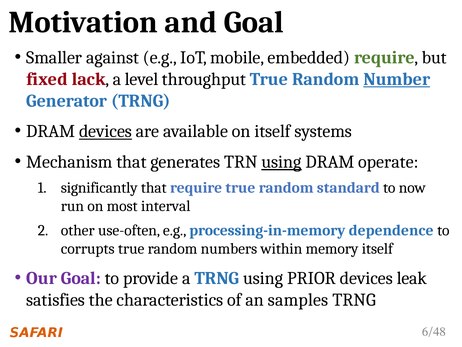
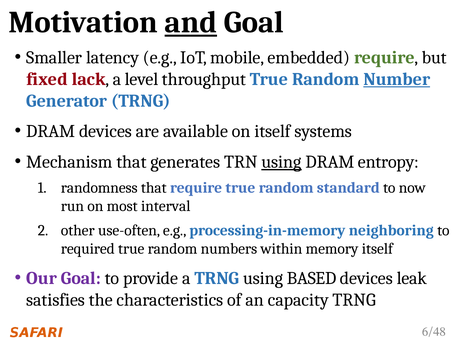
and underline: none -> present (191, 22)
against: against -> latency (113, 57)
devices underline: present -> none (106, 131)
operate: operate -> entropy (389, 162)
significantly: significantly -> randomness (99, 187)
dependence: dependence -> neighboring (391, 230)
corrupts: corrupts -> required (88, 249)
PRIOR: PRIOR -> BASED (312, 278)
samples: samples -> capacity (298, 299)
